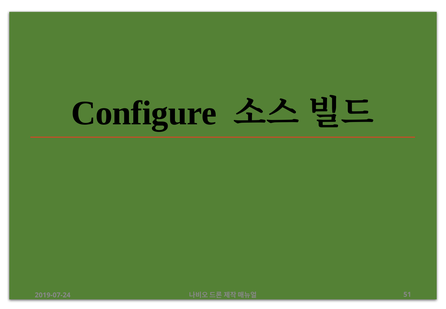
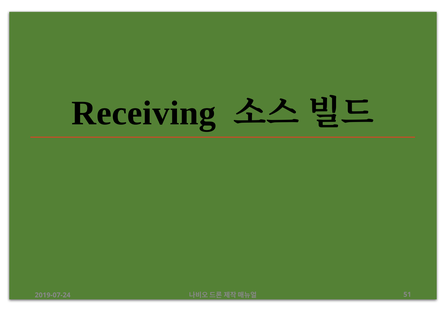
Configure: Configure -> Receiving (144, 113)
